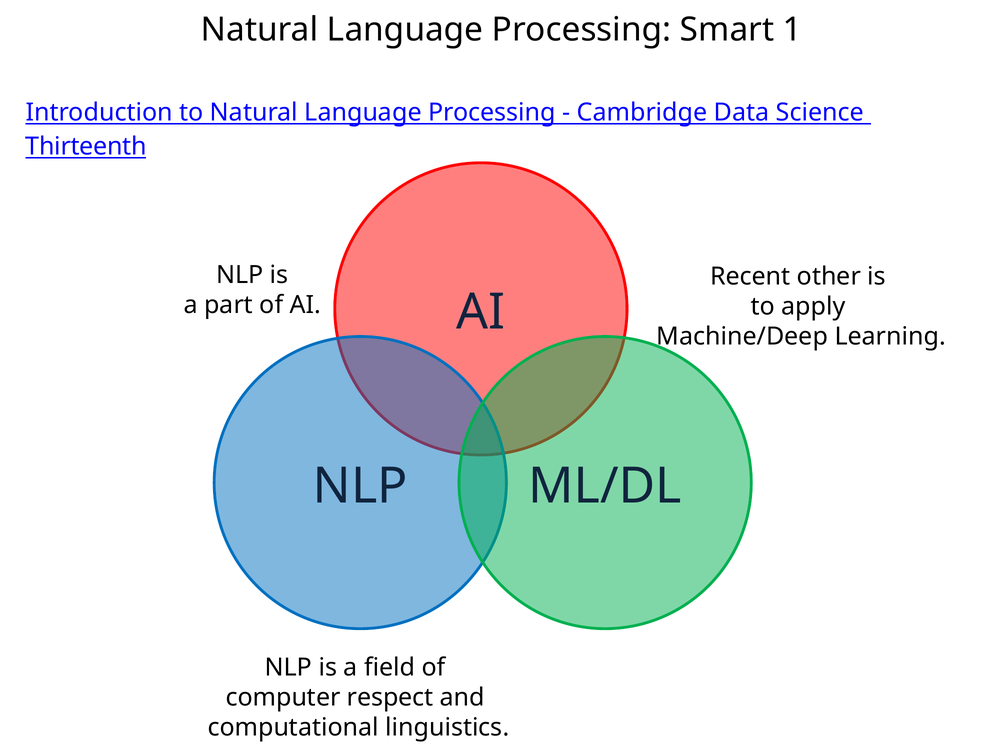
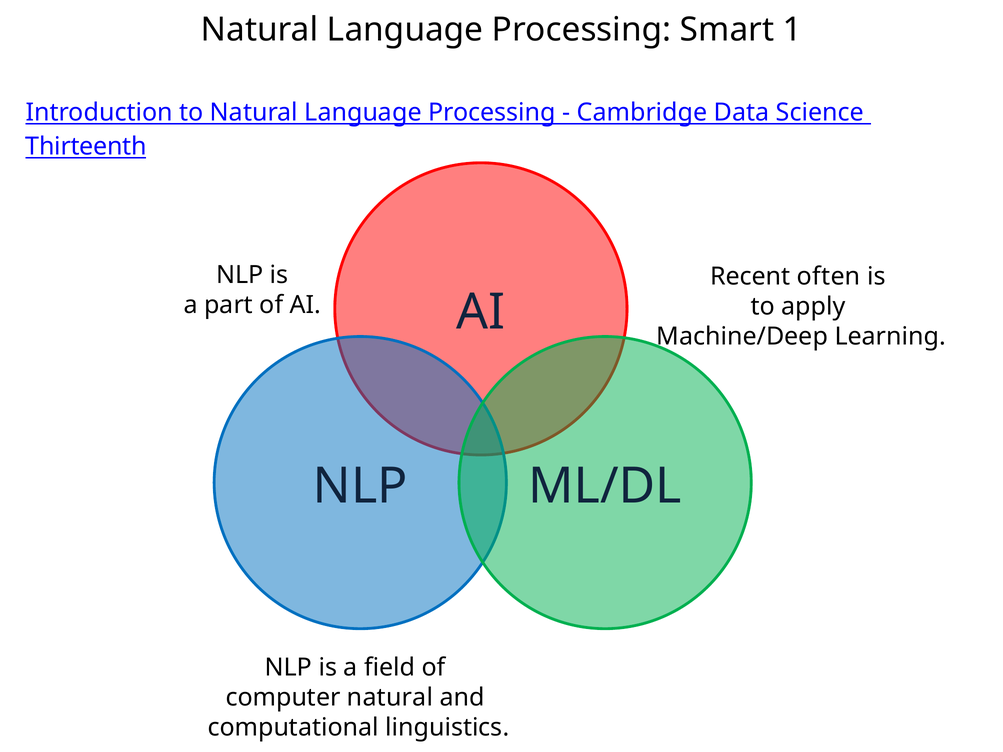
other: other -> often (829, 276)
computer respect: respect -> natural (390, 698)
